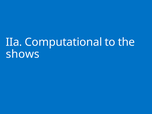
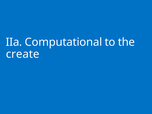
shows: shows -> create (23, 54)
